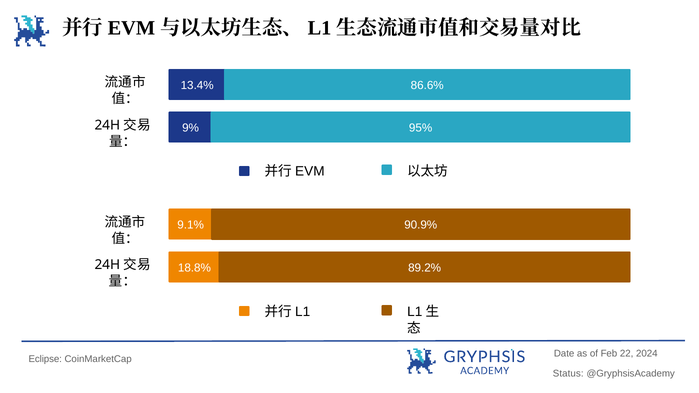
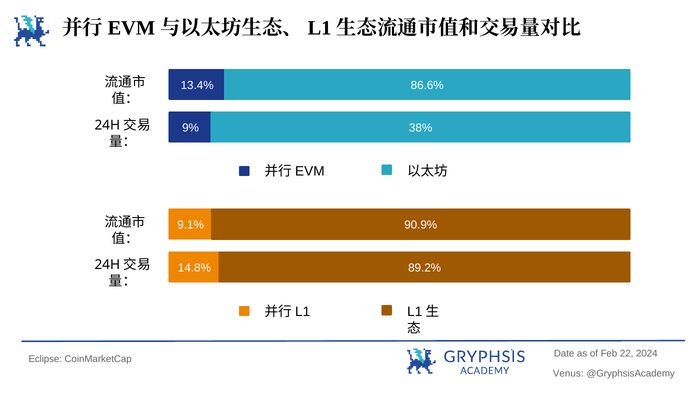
95%: 95% -> 38% (421, 128)
18.8%: 18.8% -> 14.8% (194, 268)
Status: Status -> Venus (568, 374)
